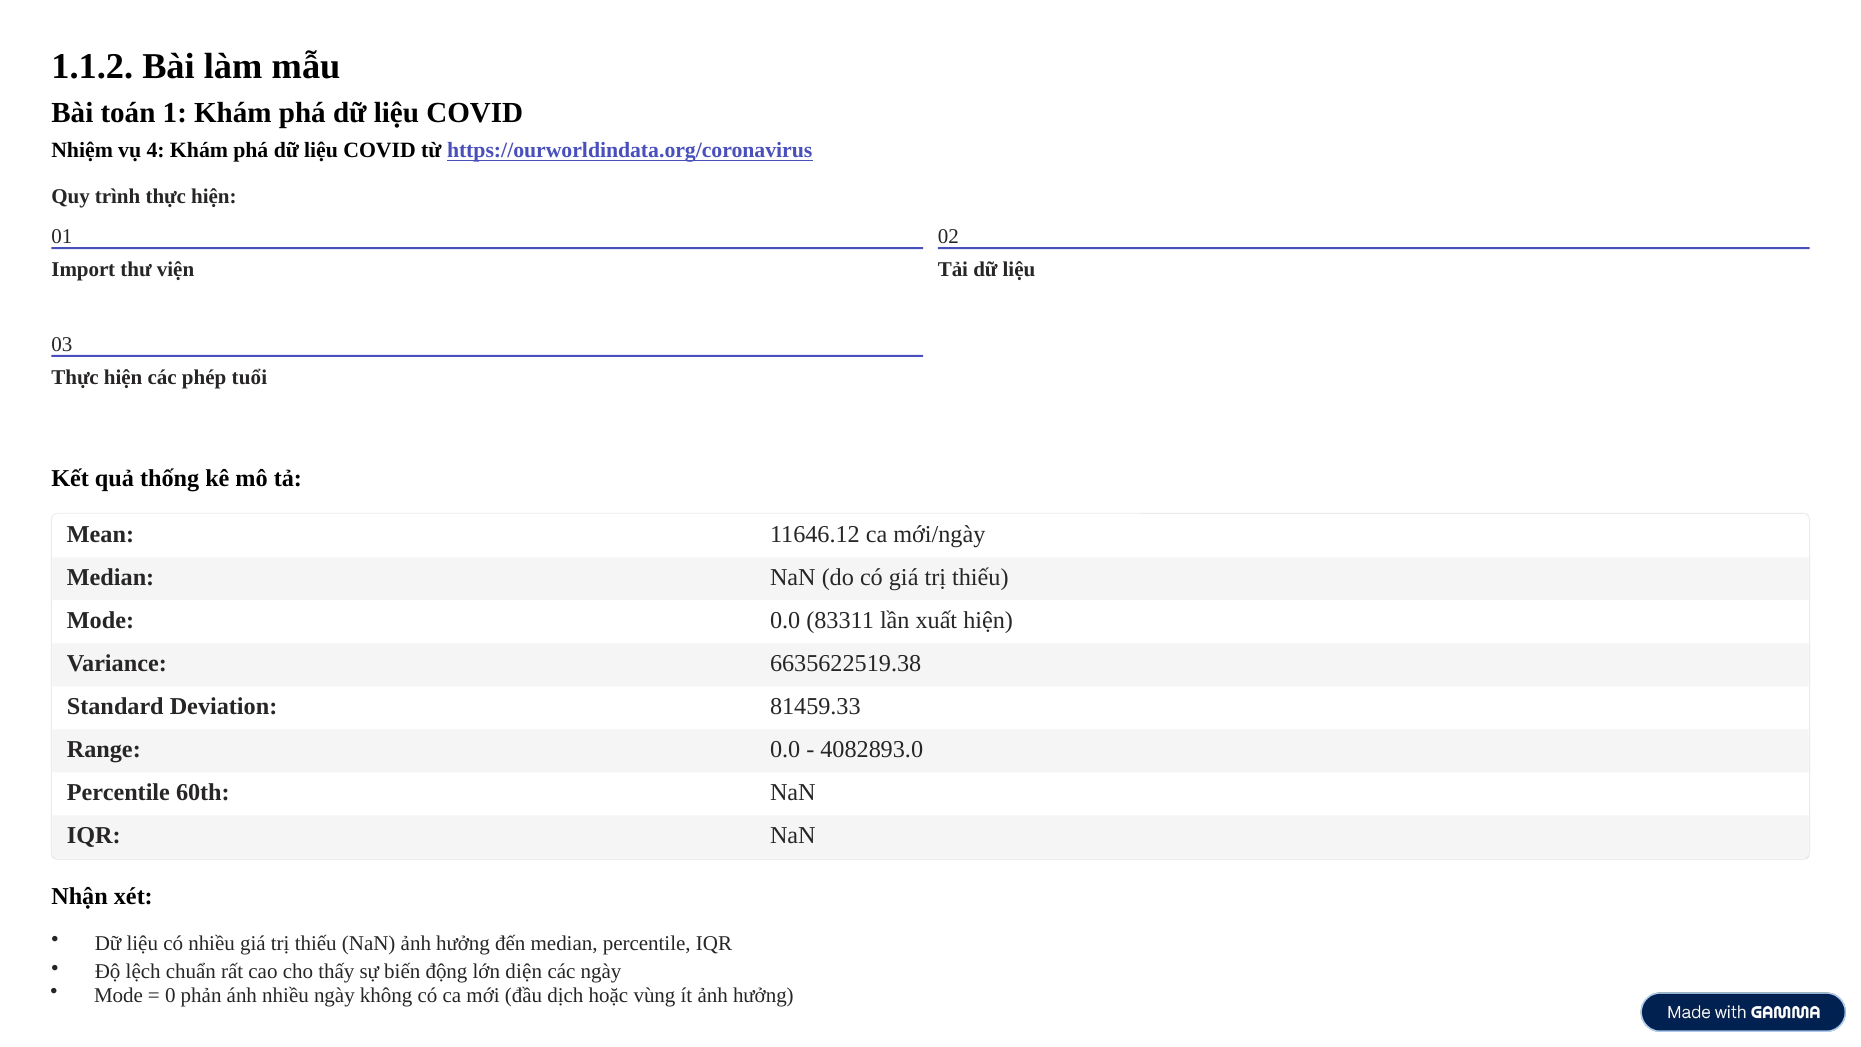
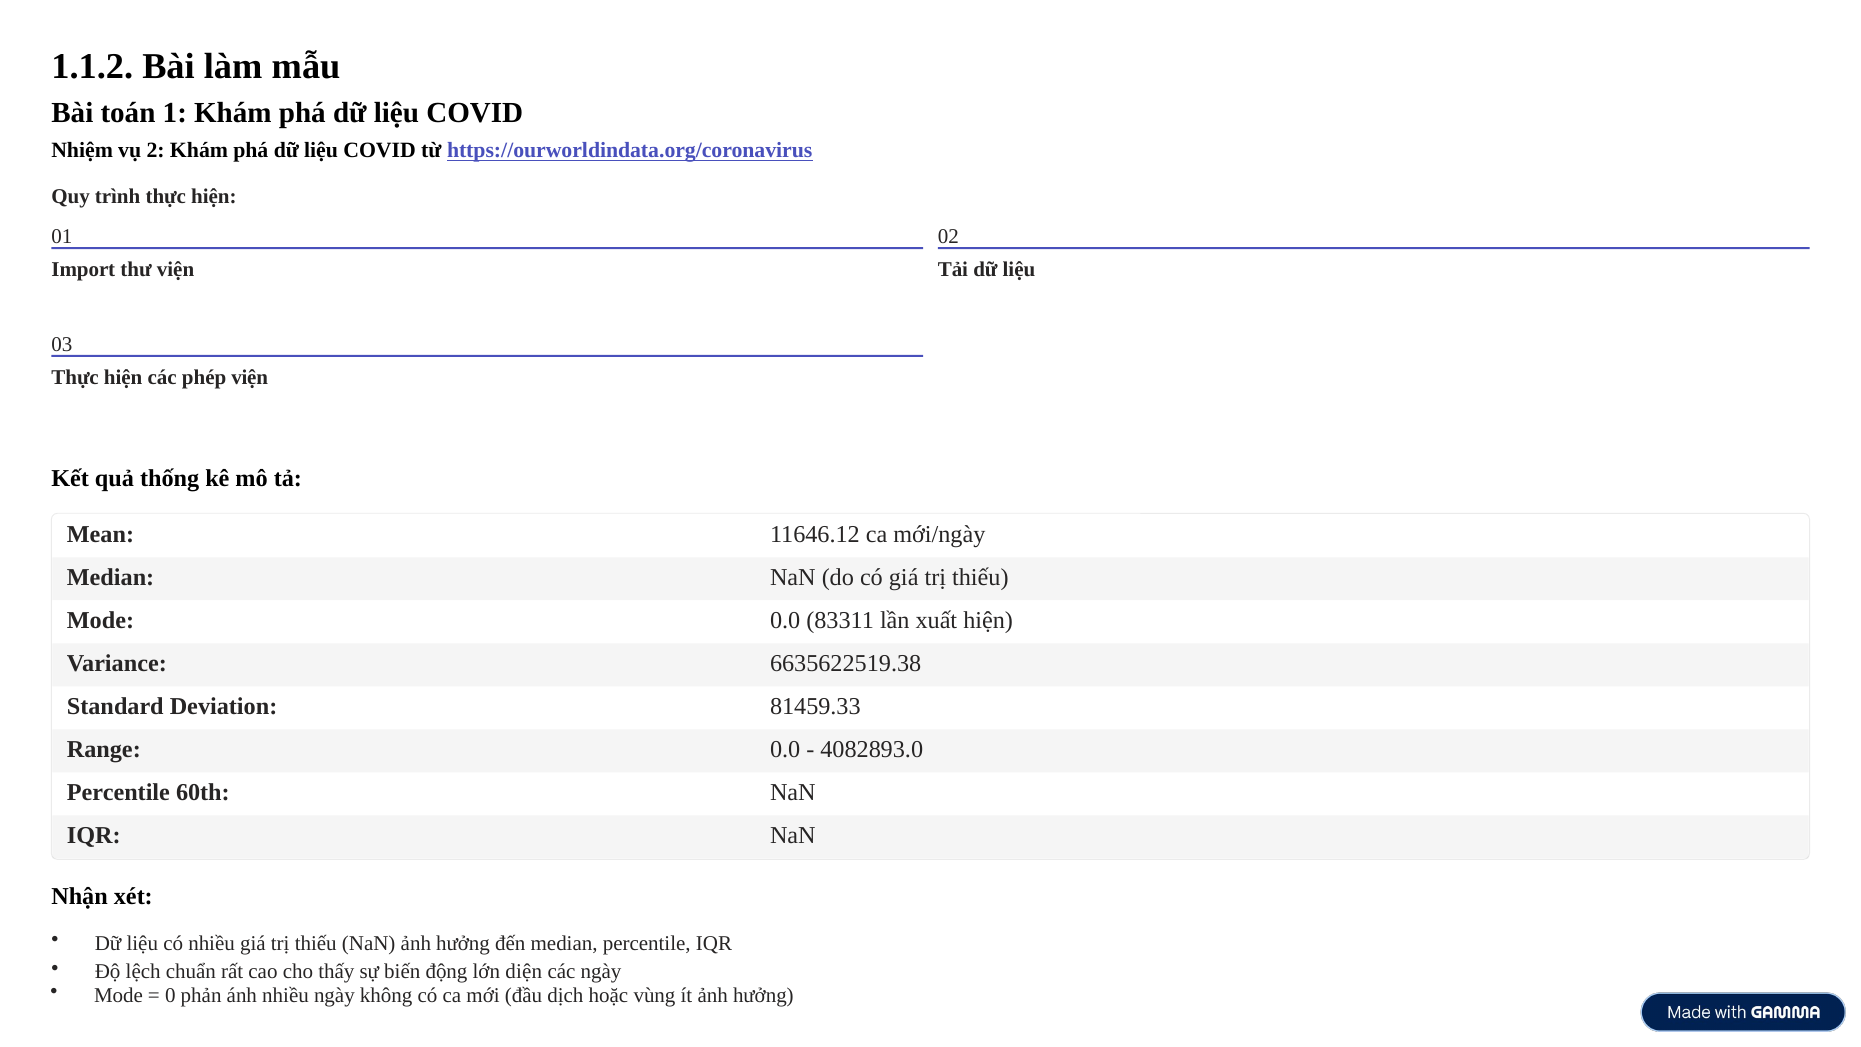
4: 4 -> 2 (156, 151)
phép tuổi: tuổi -> viện (250, 378)
